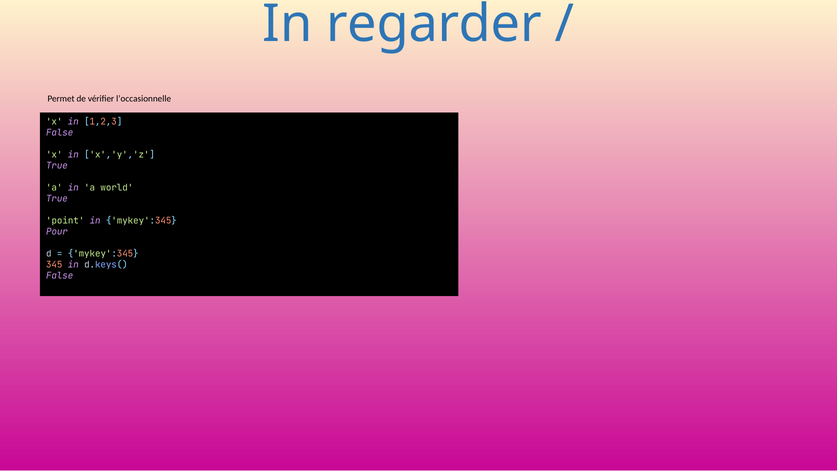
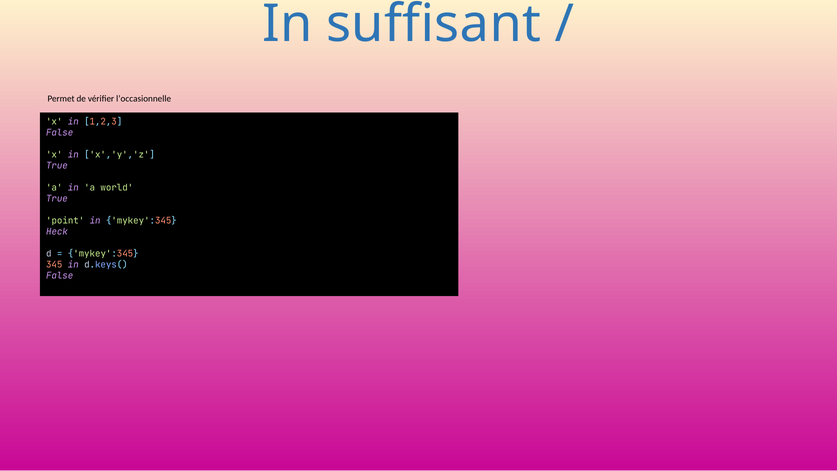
regarder: regarder -> suffisant (434, 24)
Pour: Pour -> Heck (57, 232)
